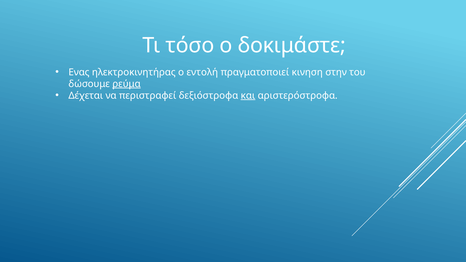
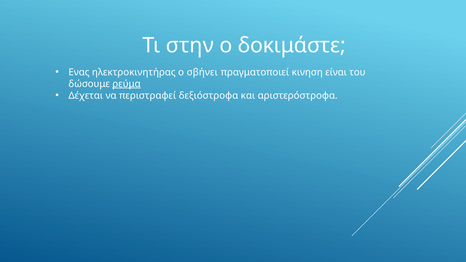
τόσο: τόσο -> στην (190, 46)
εντολή: εντολή -> σβήνει (202, 72)
στην: στην -> είναι (336, 72)
και underline: present -> none (248, 96)
